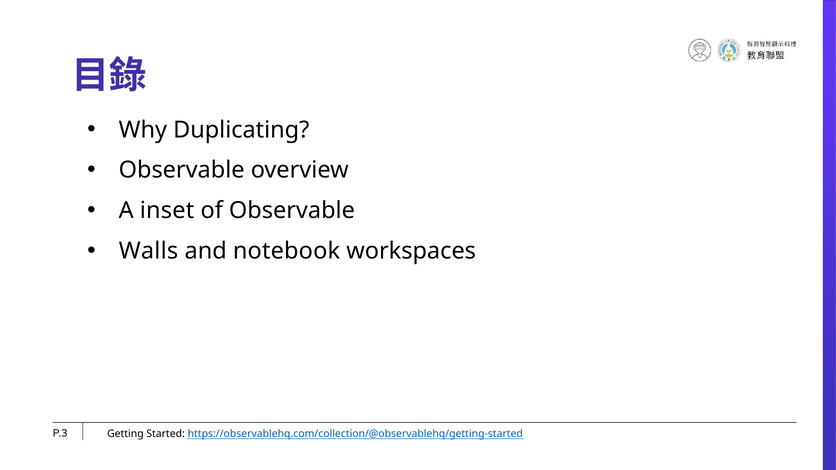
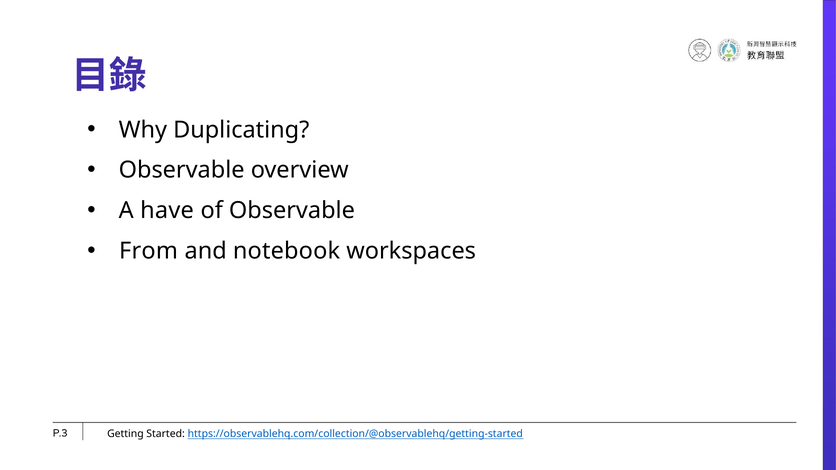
inset: inset -> have (167, 211)
Walls: Walls -> From (149, 251)
